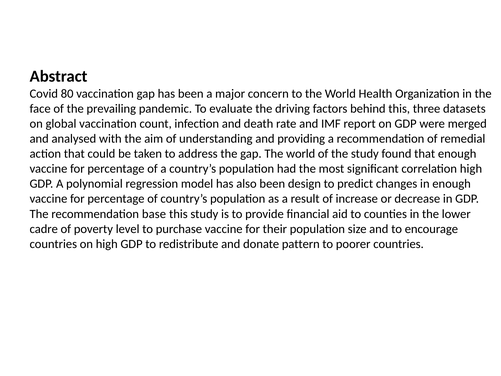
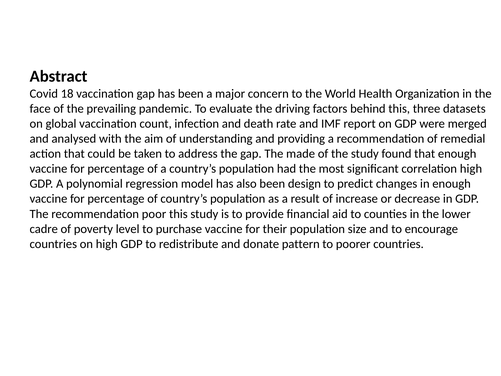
80: 80 -> 18 (67, 94)
gap The world: world -> made (301, 154)
base: base -> poor (154, 214)
